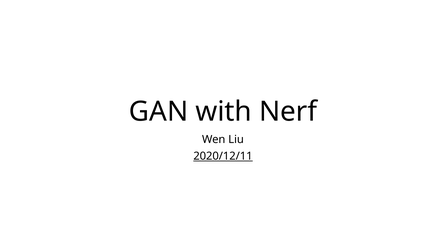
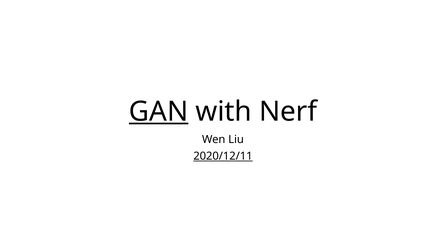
GAN underline: none -> present (159, 111)
